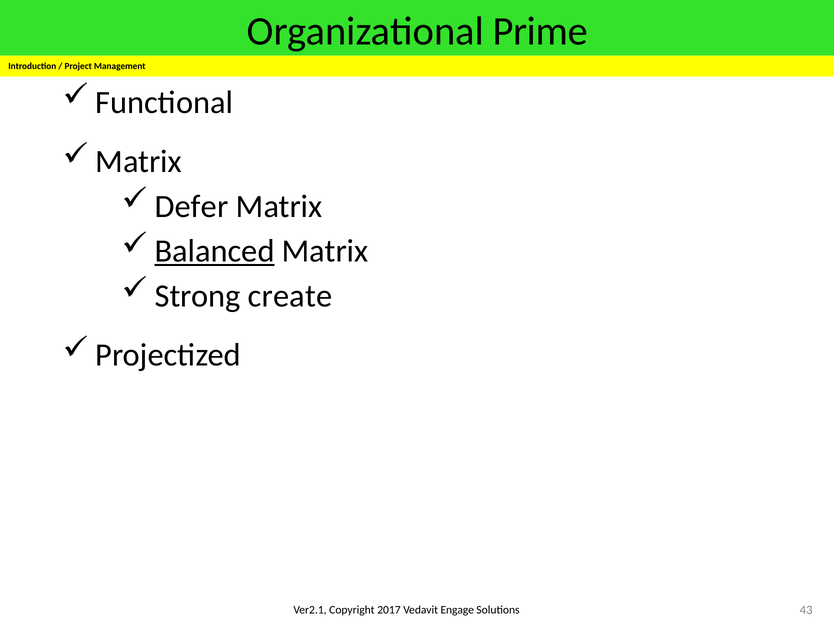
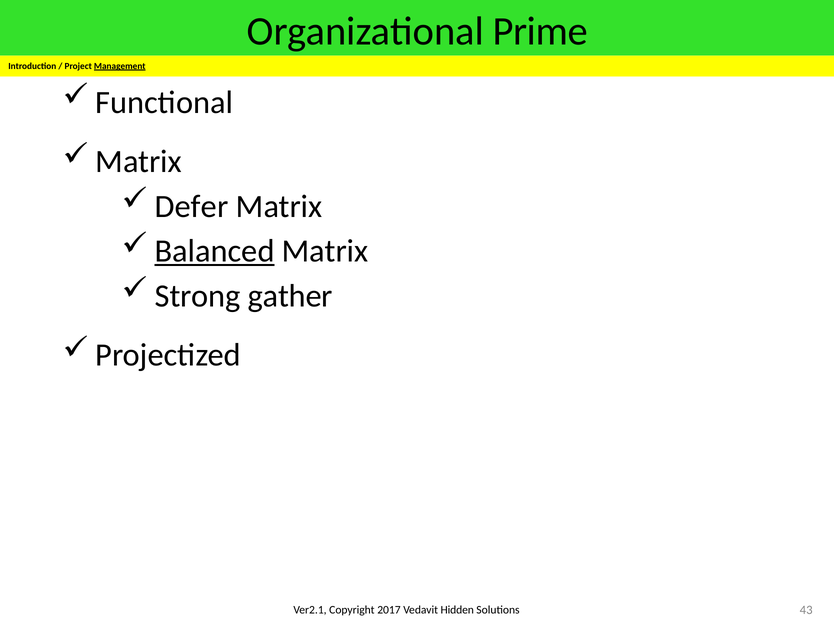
Management underline: none -> present (120, 66)
create: create -> gather (290, 296)
Engage: Engage -> Hidden (457, 610)
